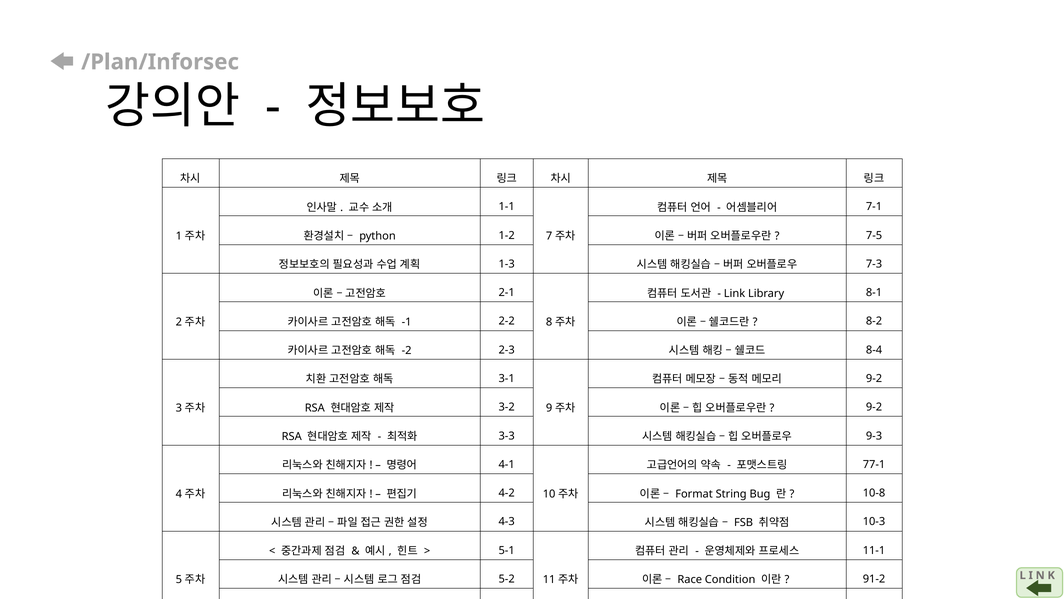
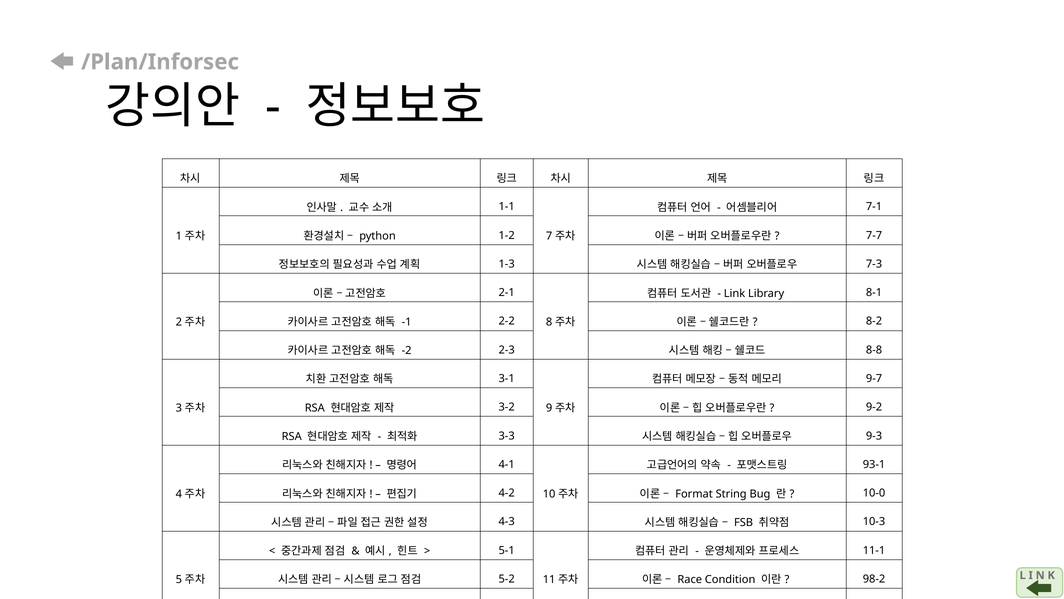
7-5: 7-5 -> 7-7 (874, 235)
8-4: 8-4 -> 8-8 (874, 350)
9-2: 9-2 -> 9-7 (874, 378)
77-1: 77-1 -> 93-1 (874, 464)
10-8: 10-8 -> 10-0 (874, 493)
91-2: 91-2 -> 98-2 (874, 579)
